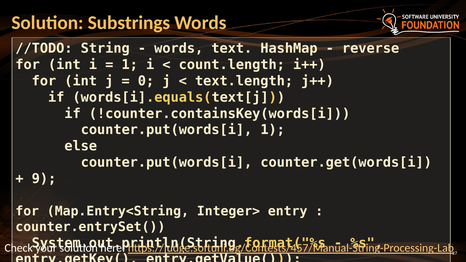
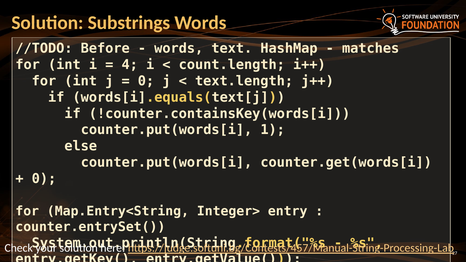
String: String -> Before (105, 48)
reverse: reverse -> matches (371, 48)
1: 1 -> 4 (130, 65)
9: 9 -> 0 (44, 179)
